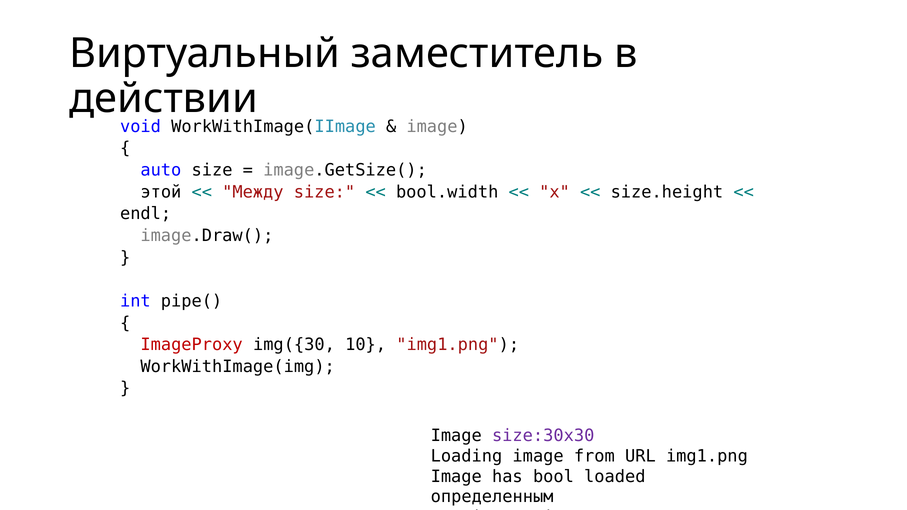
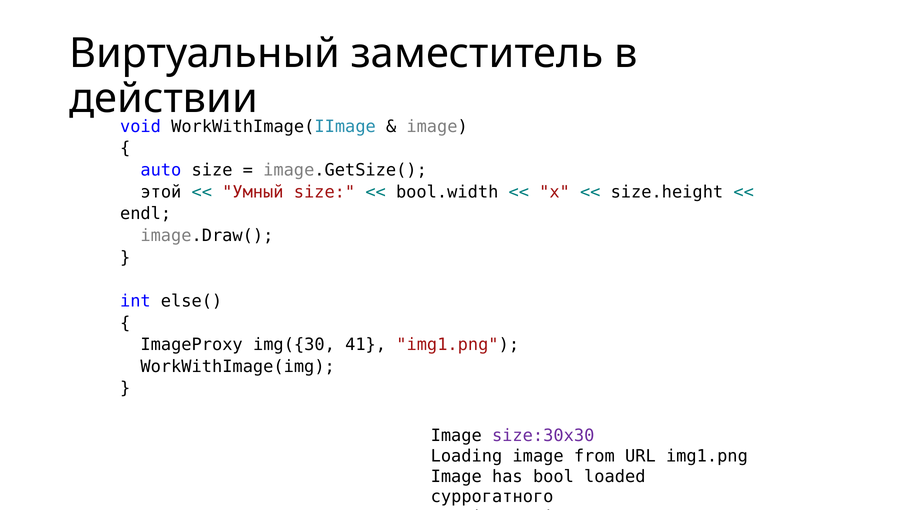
Между: Между -> Умный (253, 192)
pipe(: pipe( -> else( (192, 301)
ImageProxy colour: red -> black (192, 345)
10: 10 -> 41 (366, 345)
определенным: определенным -> суррогатного (492, 497)
